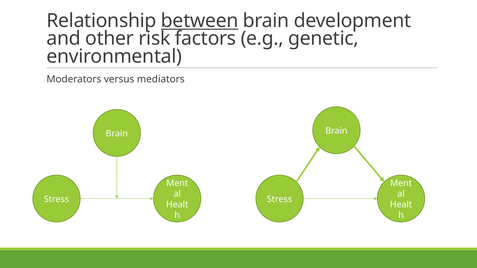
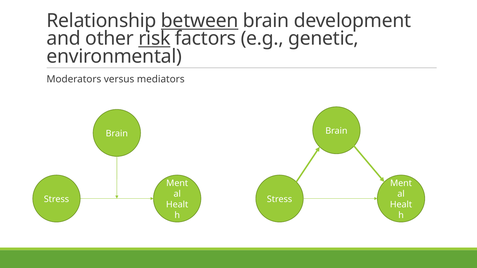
risk underline: none -> present (154, 39)
